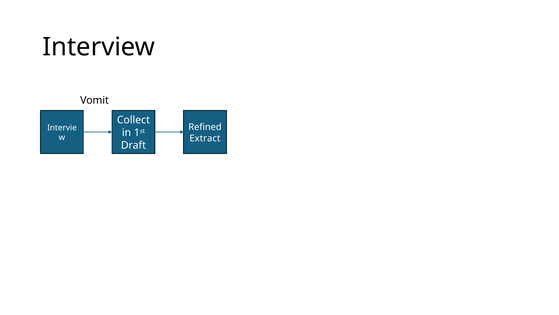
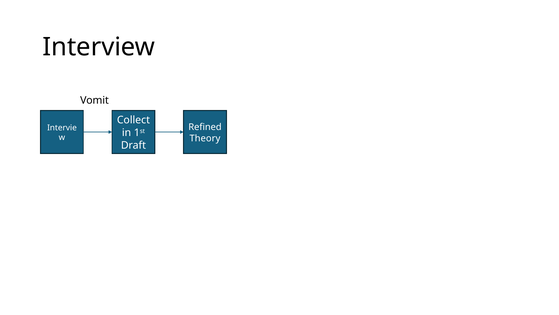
Extract: Extract -> Theory (205, 138)
